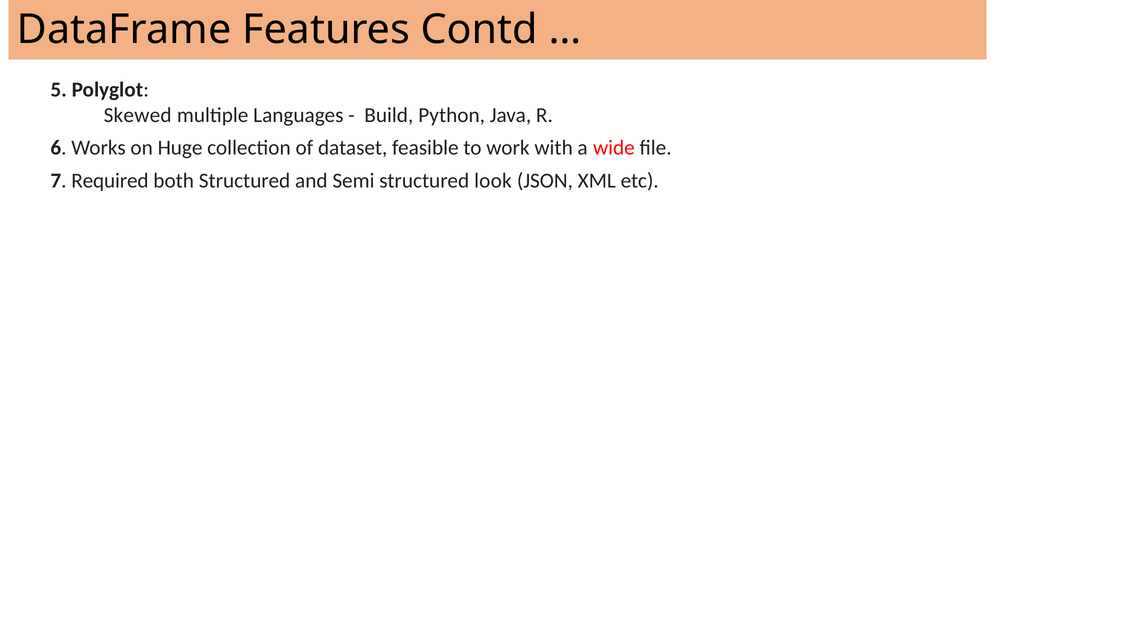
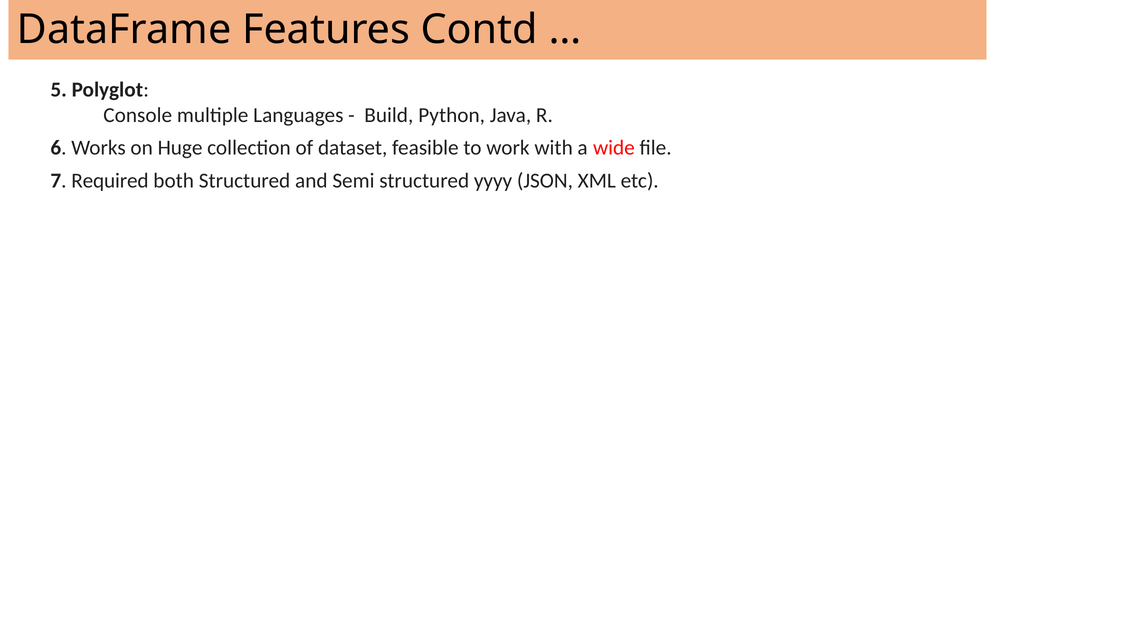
Skewed: Skewed -> Console (138, 115)
look: look -> yyyy (493, 181)
